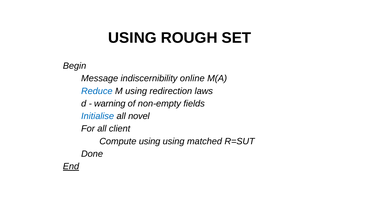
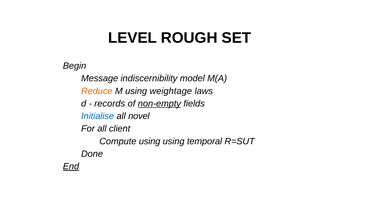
USING: USING -> LEVEL (133, 38)
online: online -> model (192, 79)
Reduce colour: blue -> orange (97, 91)
redirection: redirection -> weightage (171, 91)
warning: warning -> records (110, 104)
non-empty underline: none -> present (159, 104)
matched: matched -> temporal (205, 142)
